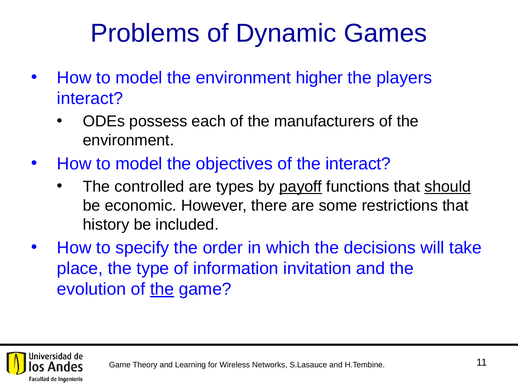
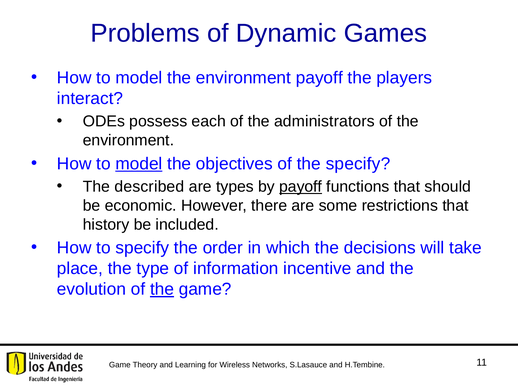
environment higher: higher -> payoff (319, 78)
manufacturers: manufacturers -> administrators (324, 122)
model underline: none -> present (139, 164)
the interact: interact -> specify (358, 164)
controlled: controlled -> described (149, 187)
should underline: present -> none (448, 187)
invitation: invitation -> incentive (317, 269)
